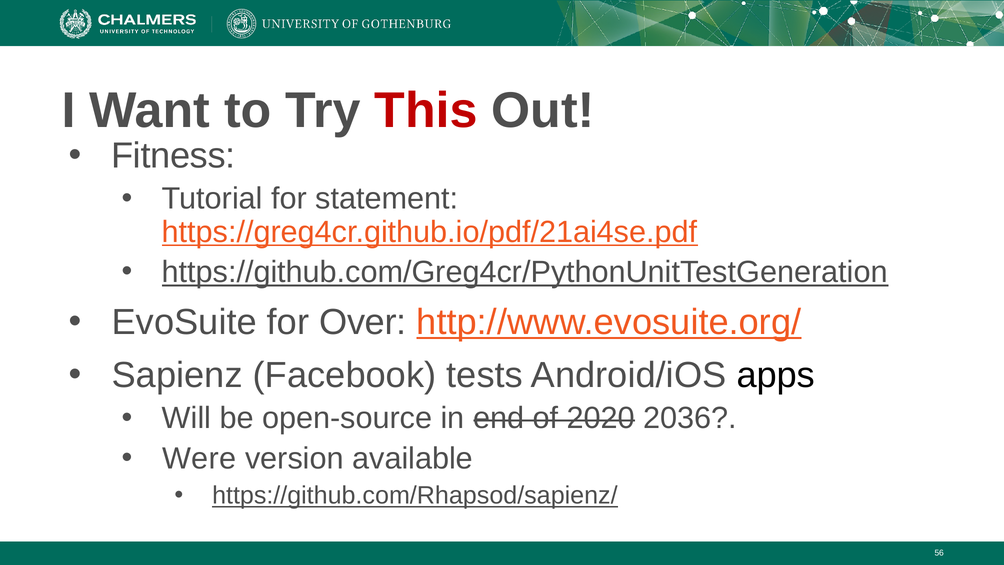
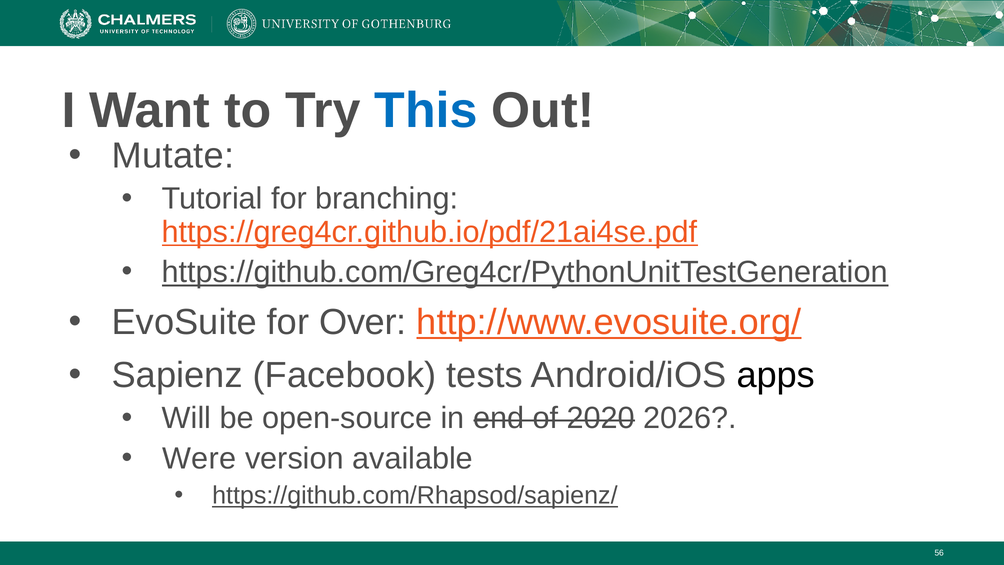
This colour: red -> blue (426, 111)
Fitness: Fitness -> Mutate (173, 156)
statement: statement -> branching (387, 199)
2036: 2036 -> 2026 (690, 418)
